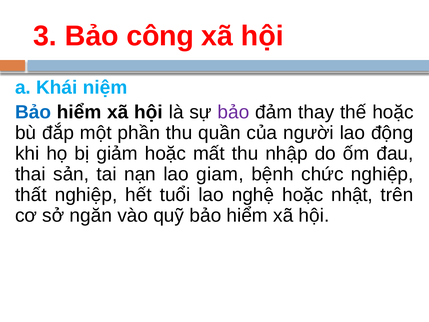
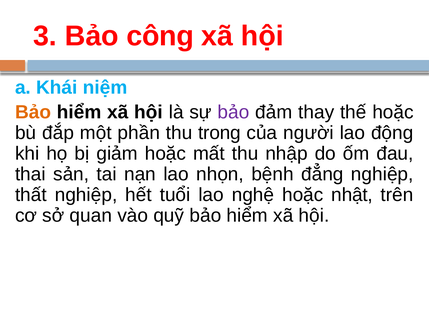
Bảo colour: blue -> orange (33, 112)
quần: quần -> trong (220, 133)
giam: giam -> nhọn (220, 174)
chức: chức -> đẳng (322, 174)
ngăn: ngăn -> quan (91, 215)
